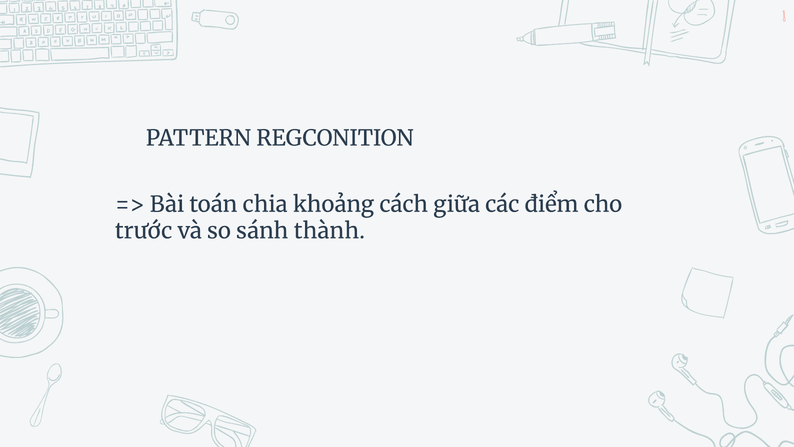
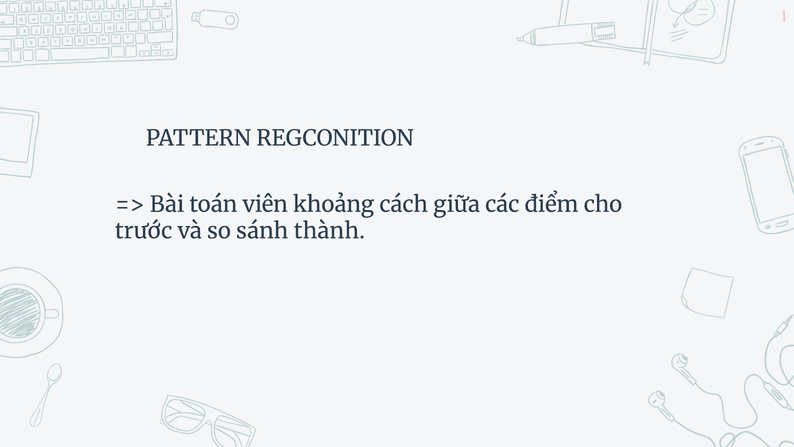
chia: chia -> viên (265, 204)
